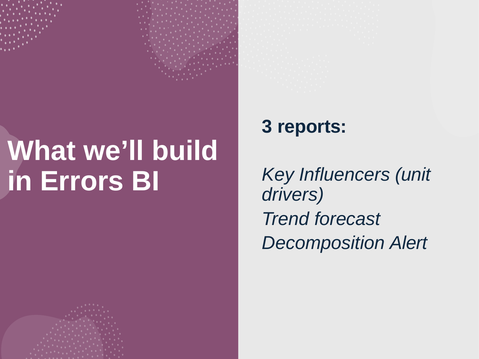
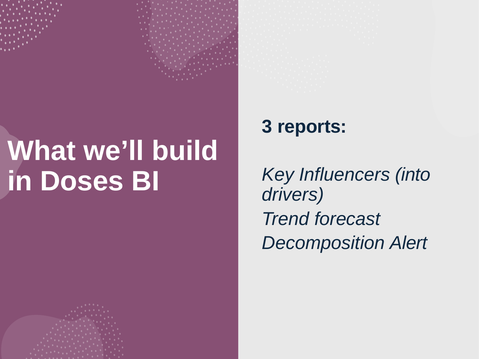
unit: unit -> into (413, 175)
Errors: Errors -> Doses (82, 181)
